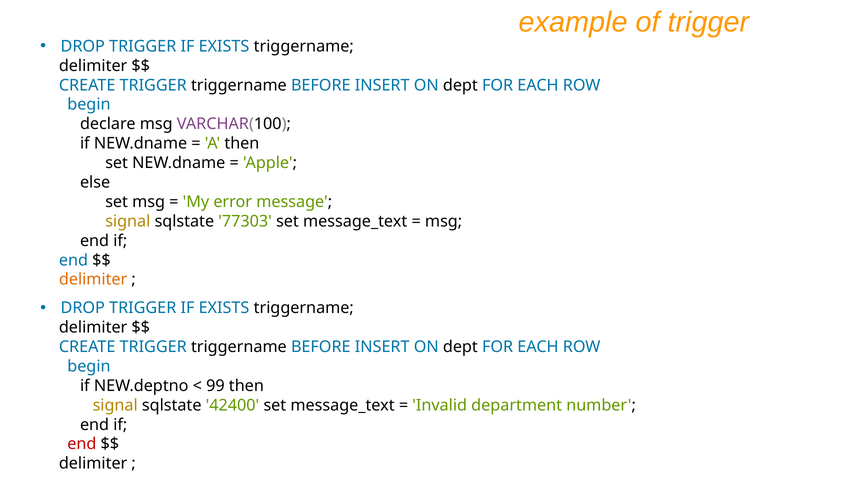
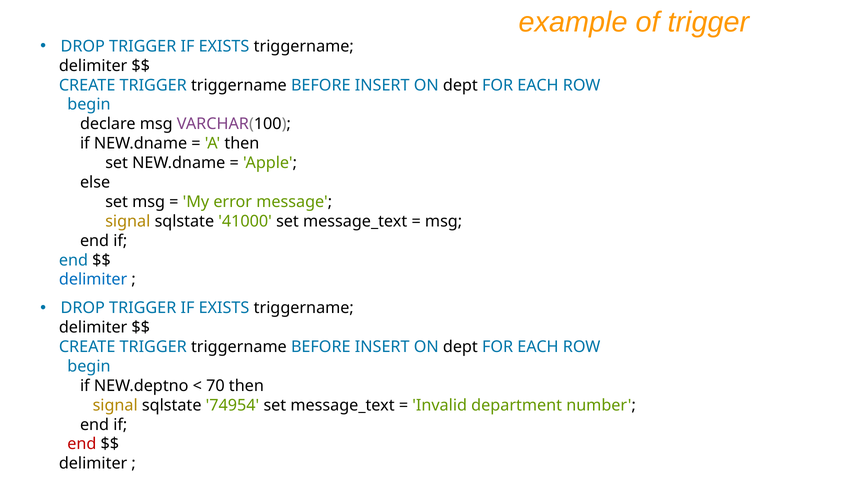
77303: 77303 -> 41000 (245, 221)
delimiter colour: orange -> blue (93, 280)
99: 99 -> 70 (215, 386)
42400: 42400 -> 74954 (232, 405)
